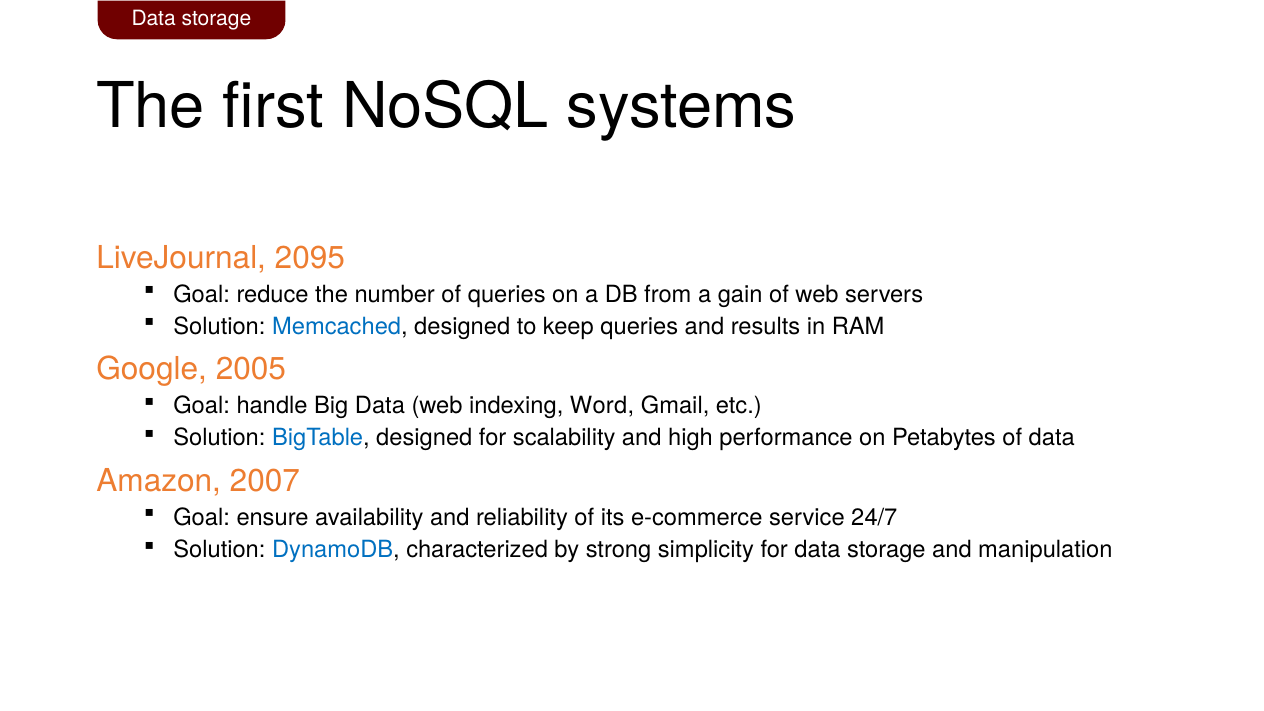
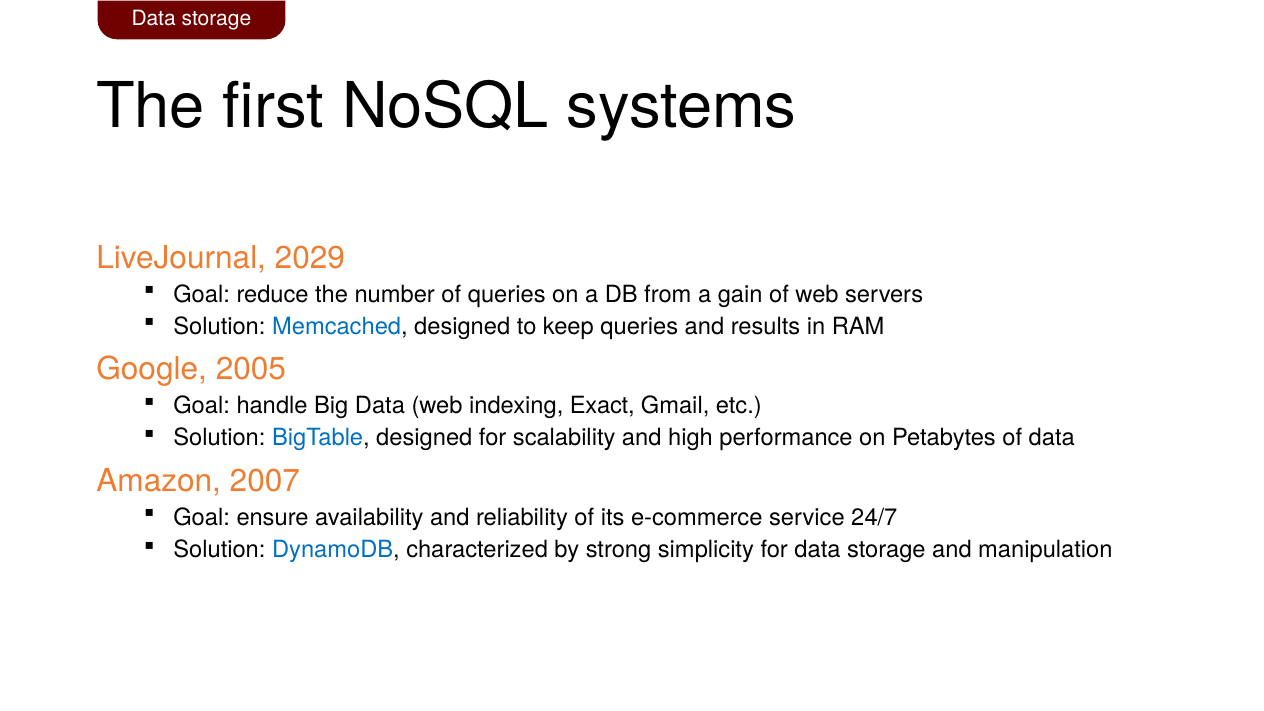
2095: 2095 -> 2029 (310, 258)
Word: Word -> Exact (602, 406)
